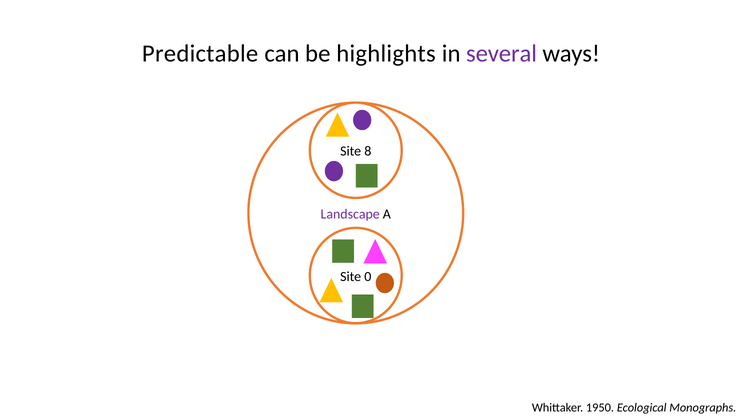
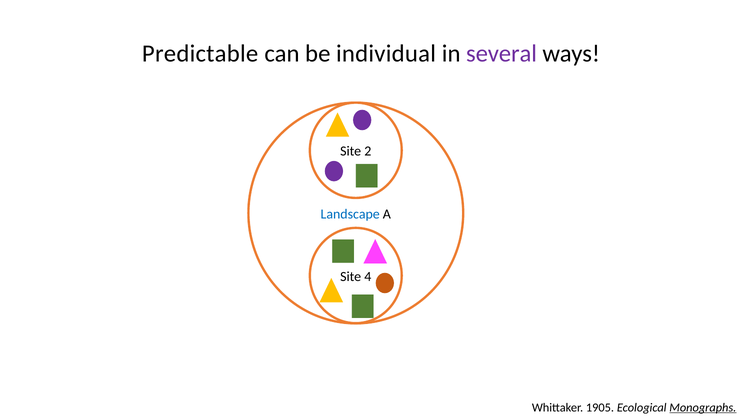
highlights: highlights -> individual (386, 54)
8: 8 -> 2 (368, 151)
Landscape colour: purple -> blue (350, 214)
0: 0 -> 4 (368, 277)
1950: 1950 -> 1905 (600, 408)
Monographs underline: none -> present (703, 408)
